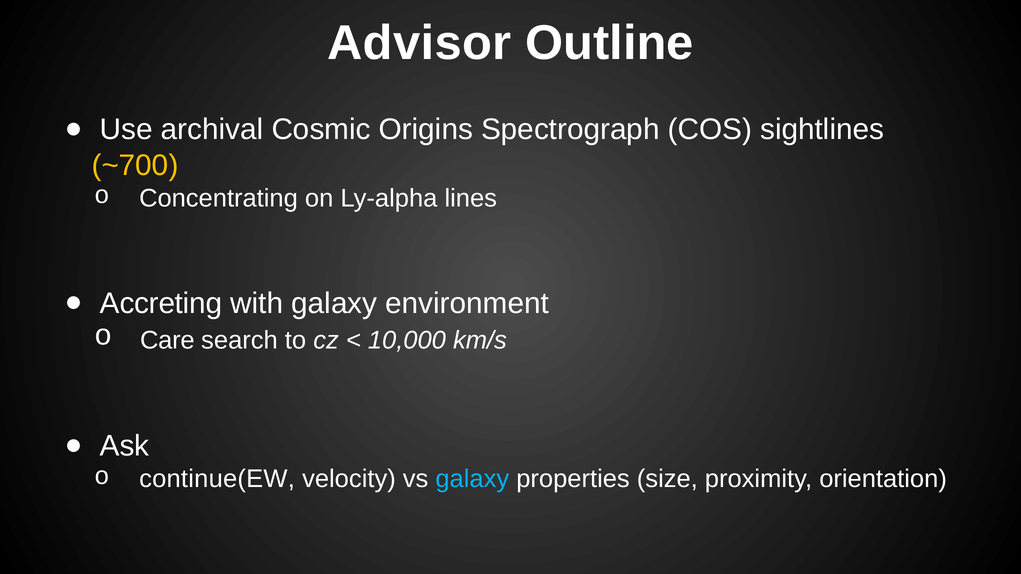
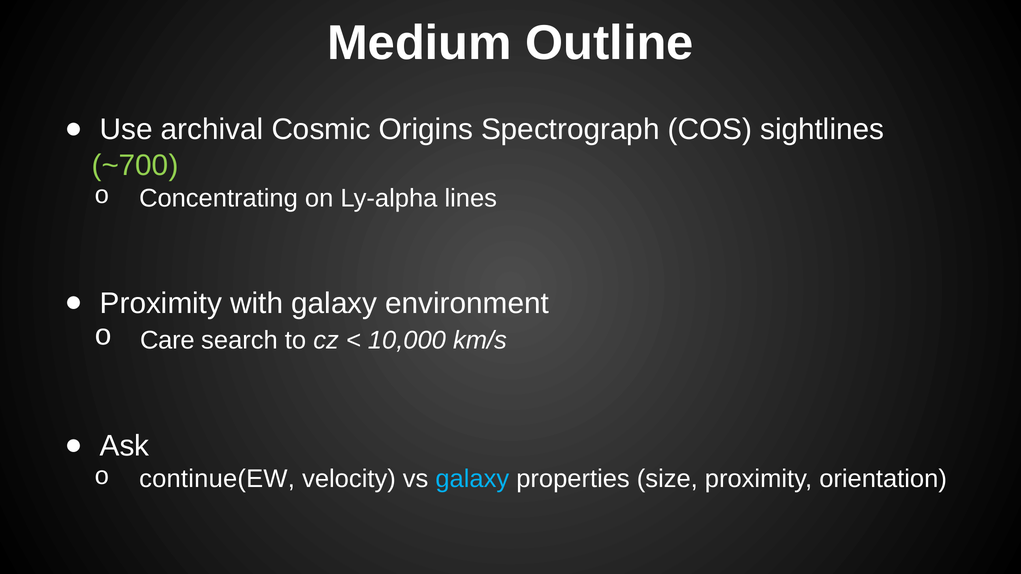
Advisor: Advisor -> Medium (419, 43)
~700 colour: yellow -> light green (135, 165)
Accreting: Accreting -> Proximity (161, 303)
